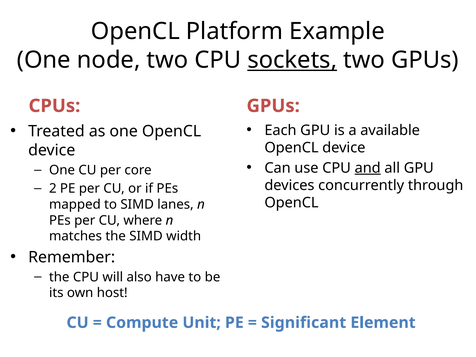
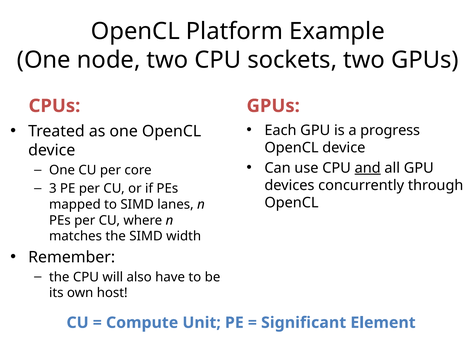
sockets underline: present -> none (292, 60)
available: available -> progress (390, 130)
2: 2 -> 3 (53, 189)
